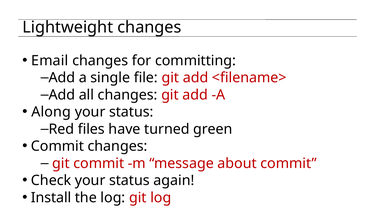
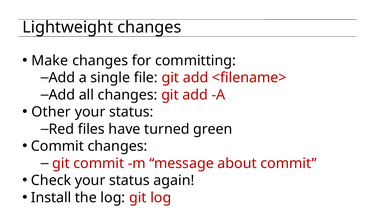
Email: Email -> Make (50, 60)
Along: Along -> Other (51, 112)
